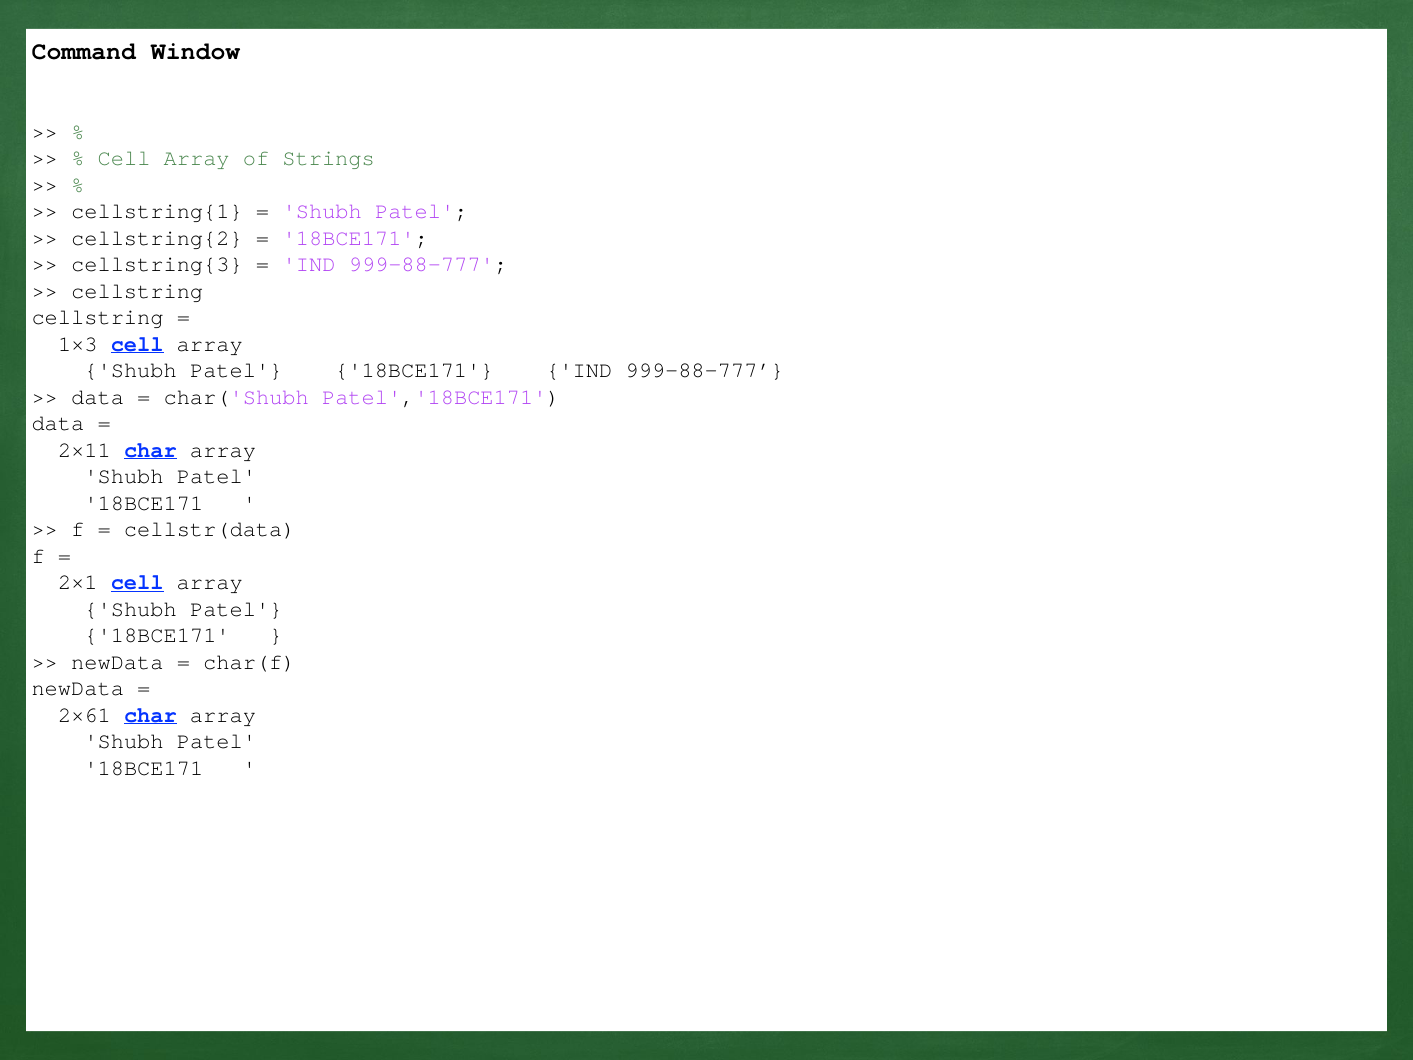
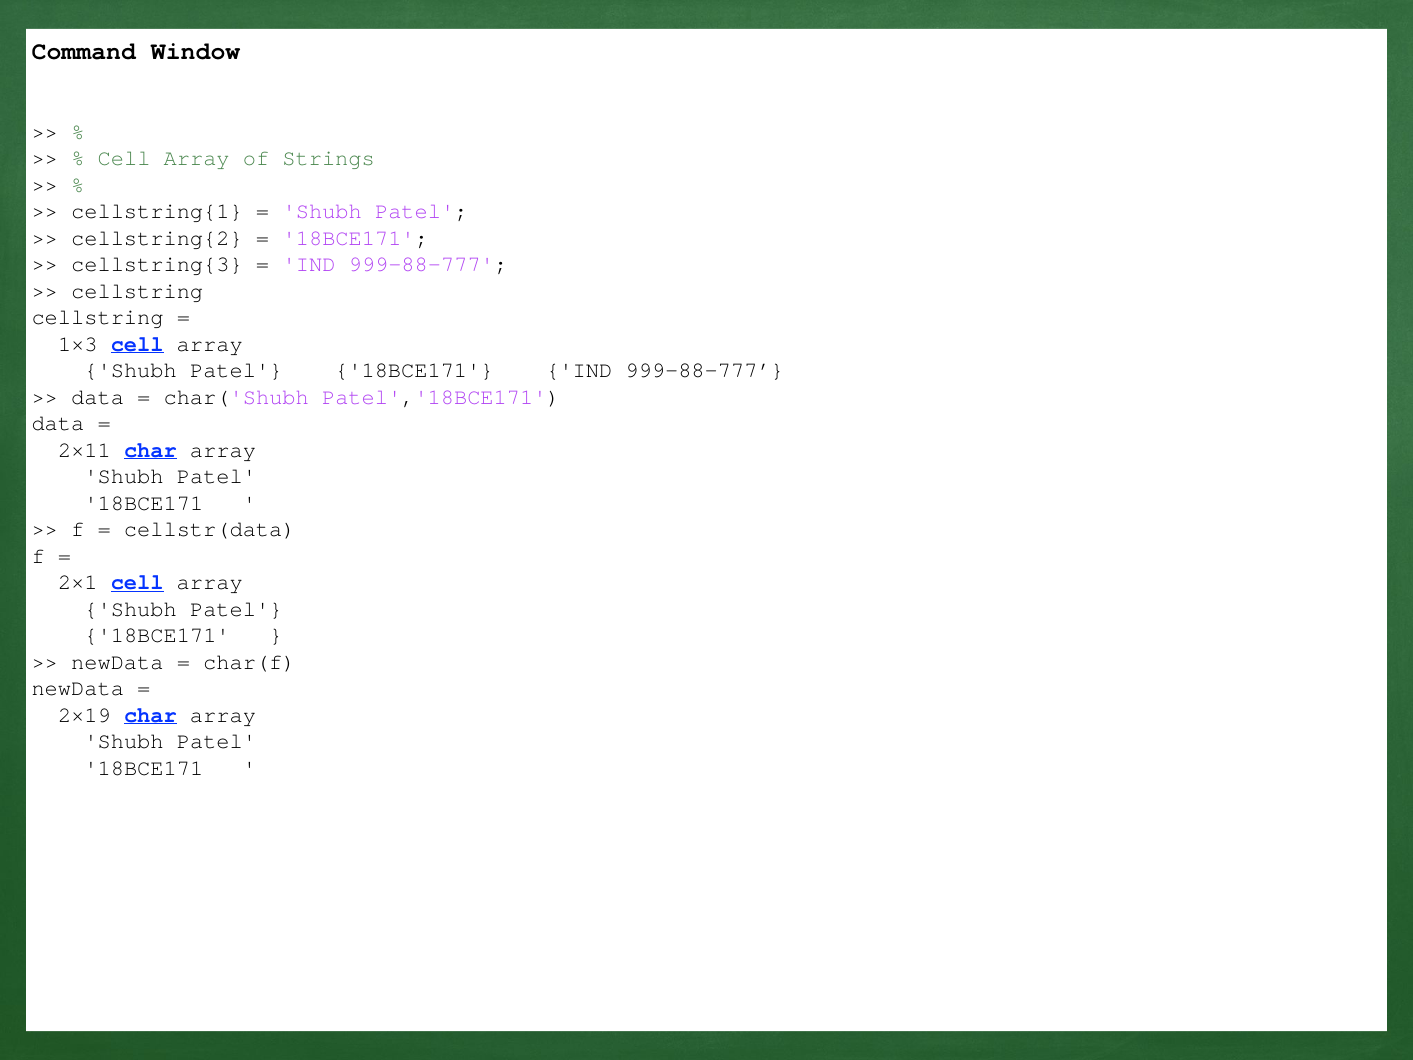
2×61: 2×61 -> 2×19 (84, 715)
